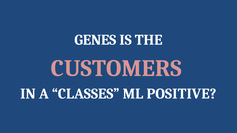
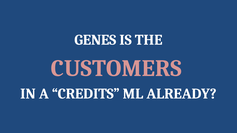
CLASSES: CLASSES -> CREDITS (86, 94)
POSITIVE: POSITIVE -> ALREADY (182, 94)
